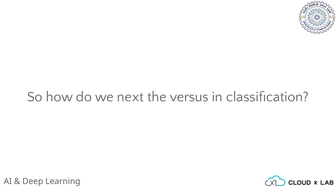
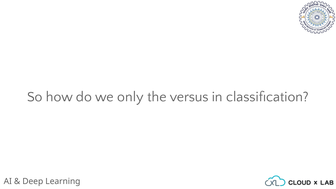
next: next -> only (130, 97)
